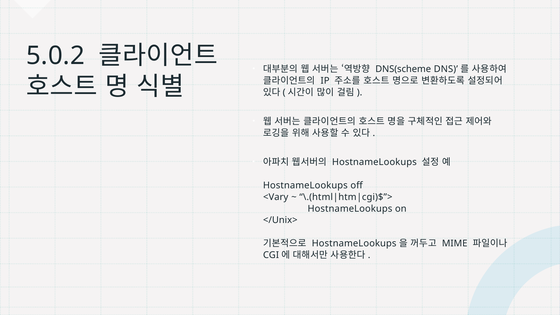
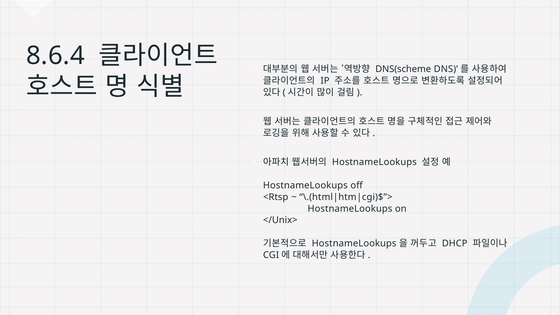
5.0.2: 5.0.2 -> 8.6.4 (55, 56)
<Vary: <Vary -> <Rtsp (276, 197)
MIME: MIME -> DHCP (455, 243)
